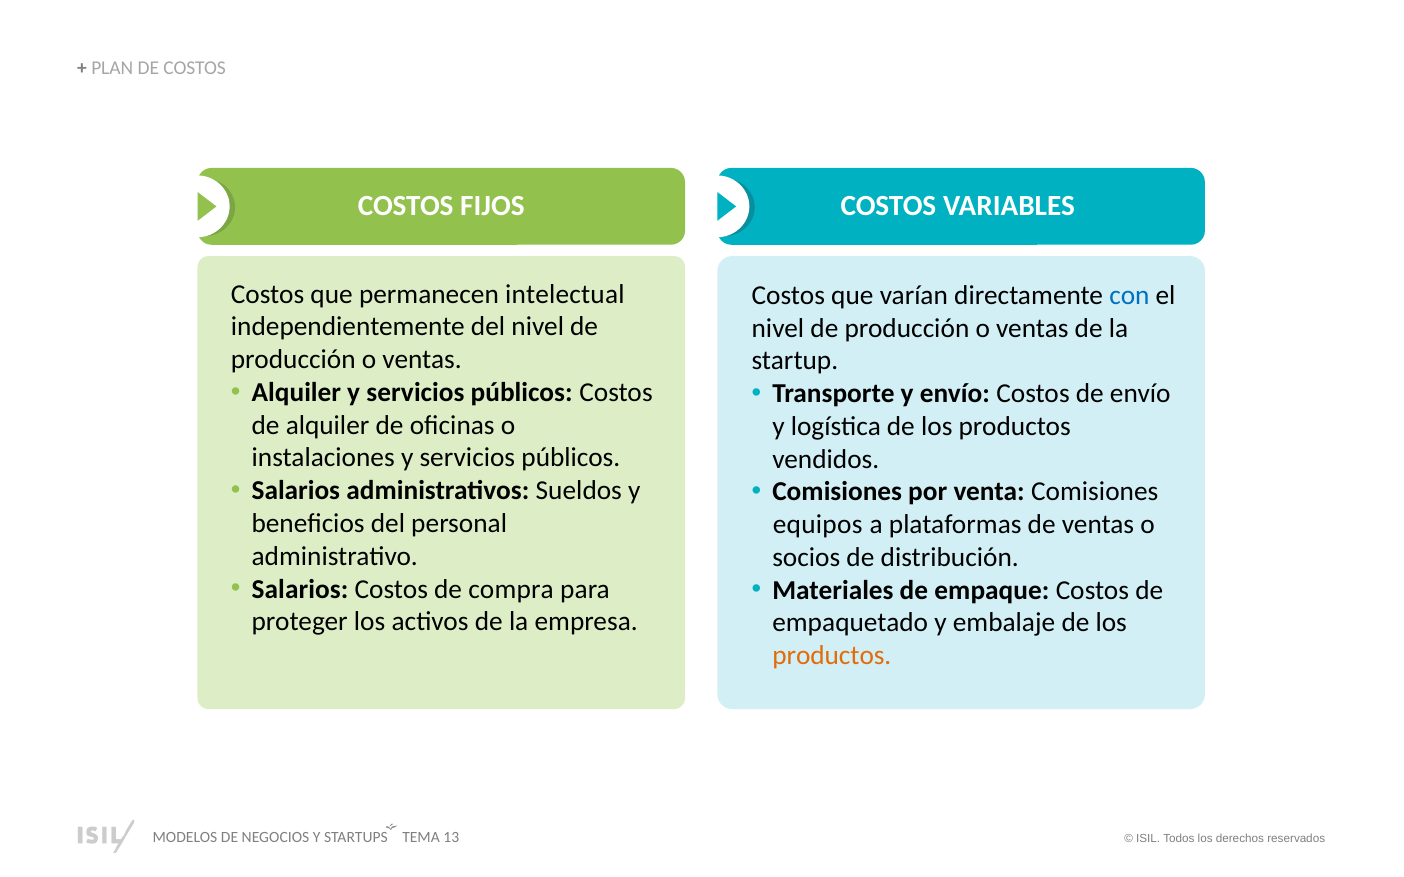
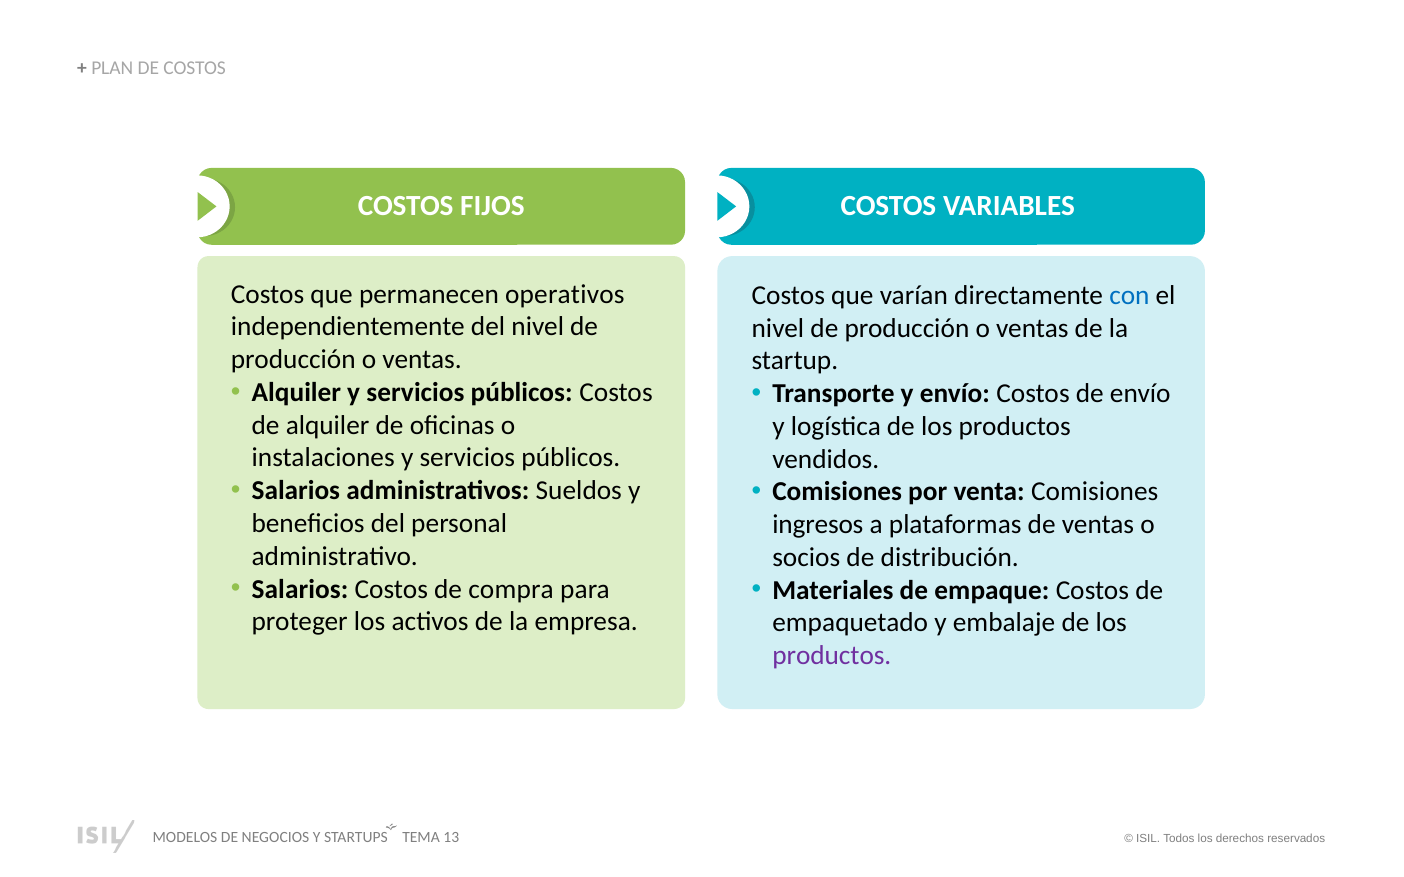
intelectual: intelectual -> operativos (565, 294)
equipos: equipos -> ingresos (818, 525)
productos colour: orange -> purple (832, 656)
